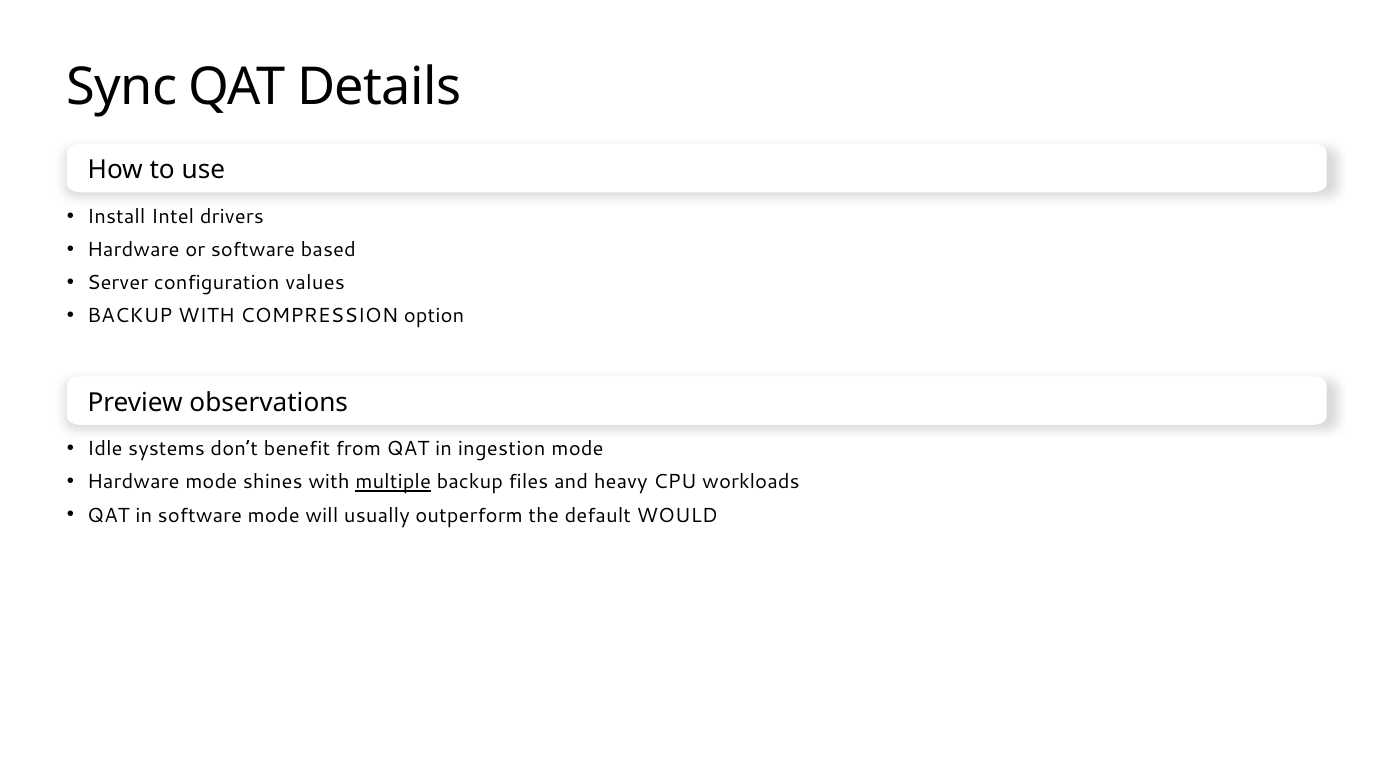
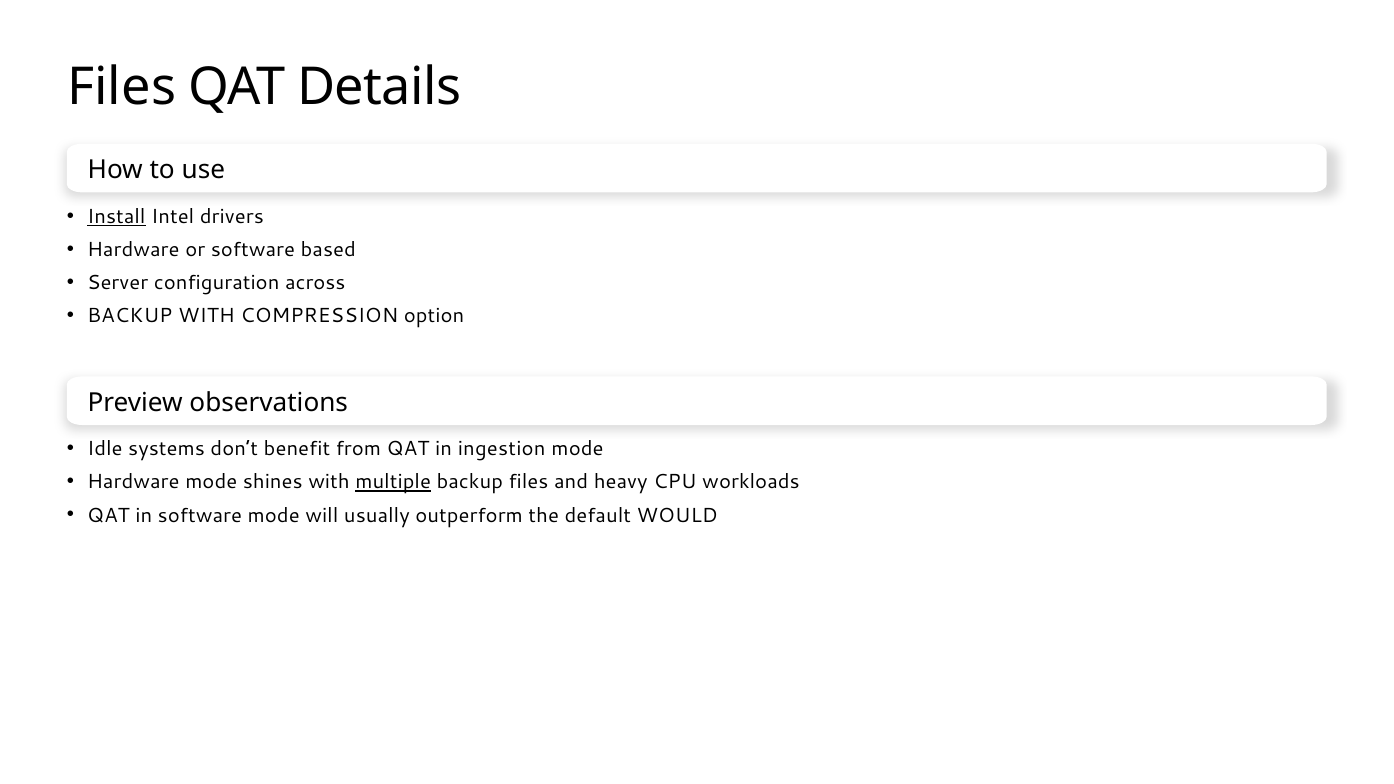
Sync: Sync -> Files (122, 87)
Install underline: none -> present (116, 216)
values: values -> across (315, 283)
